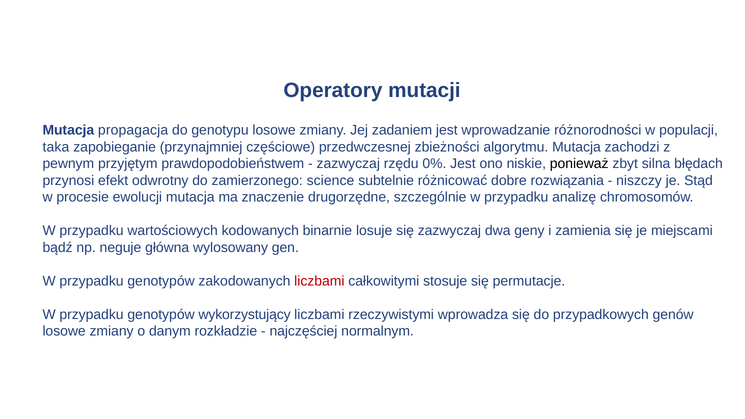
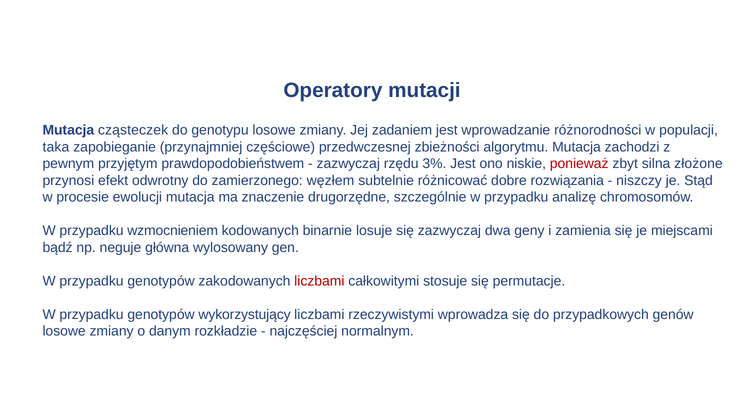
propagacja: propagacja -> cząsteczek (133, 130)
0%: 0% -> 3% (434, 164)
ponieważ colour: black -> red (579, 164)
błędach: błędach -> złożone (698, 164)
science: science -> węzłem (330, 181)
wartościowych: wartościowych -> wzmocnieniem (173, 231)
